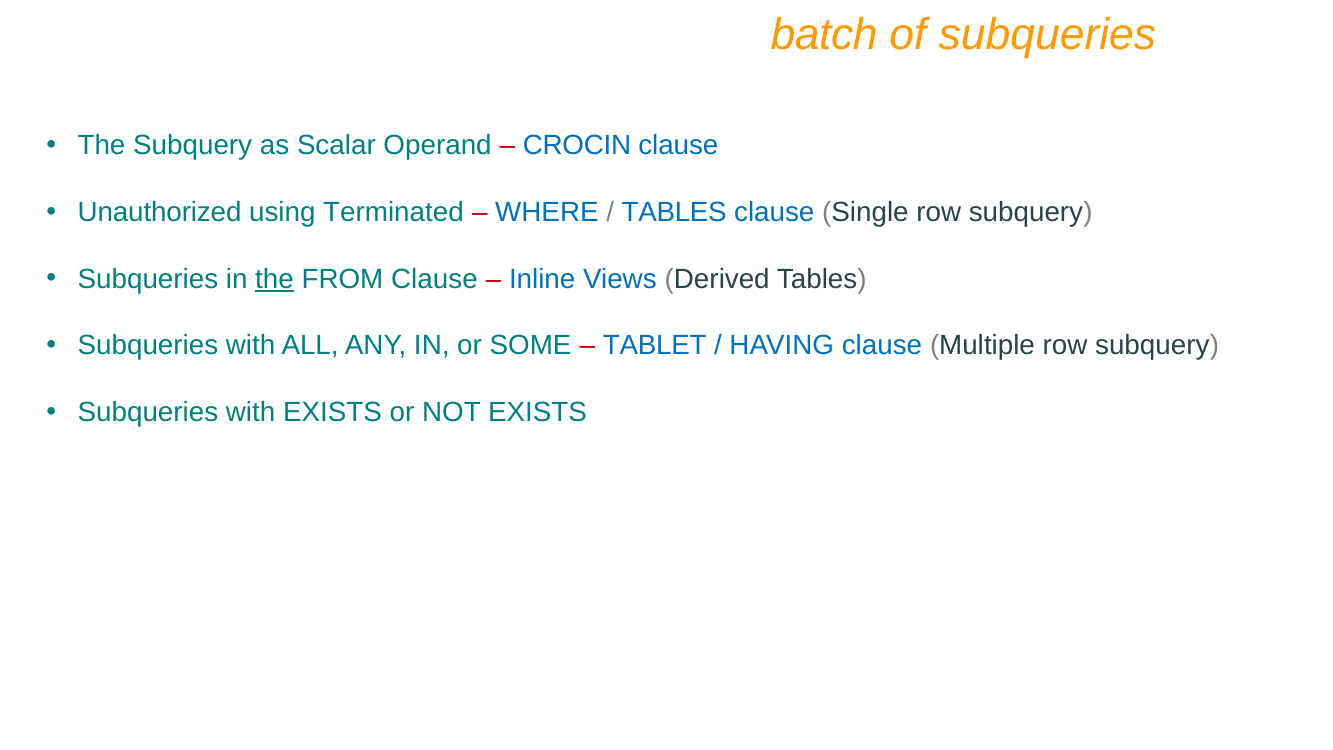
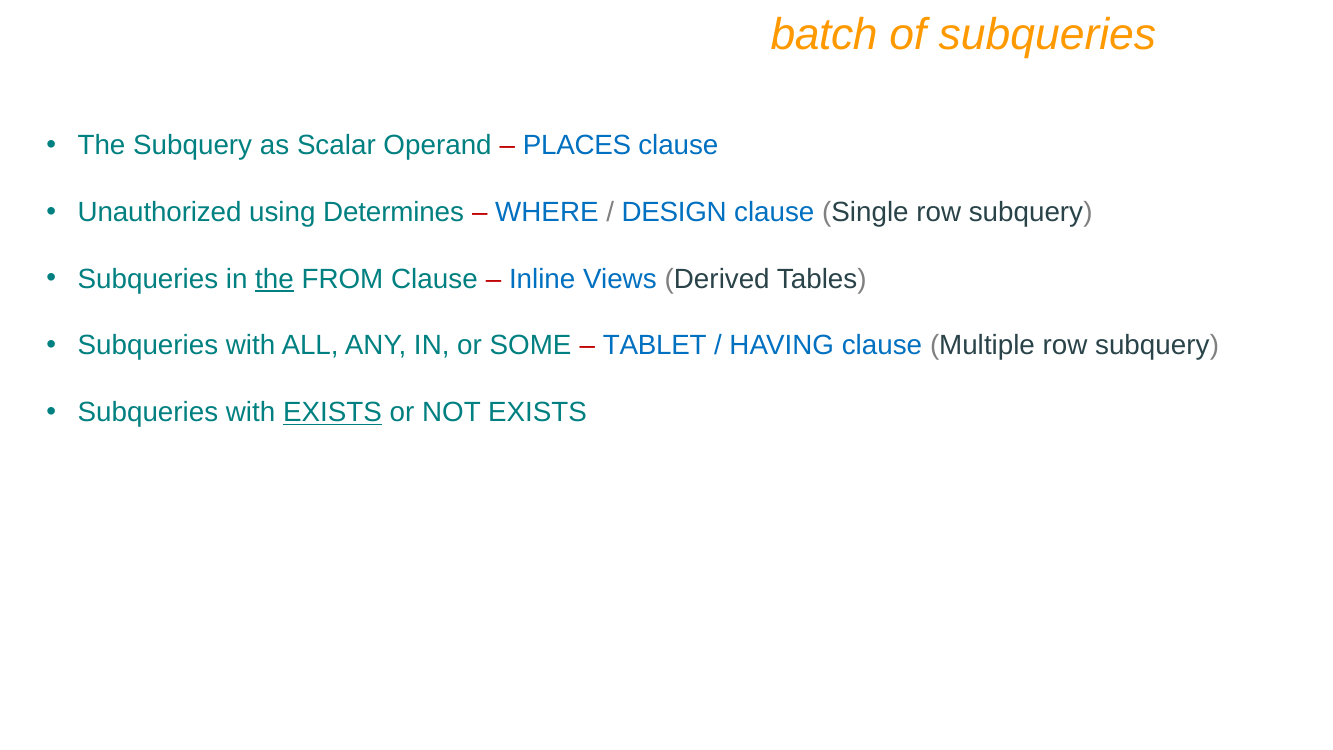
CROCIN: CROCIN -> PLACES (577, 146)
Terminated: Terminated -> Determines (394, 212)
TABLES: TABLES -> DESIGN (674, 212)
EXISTS underline: none -> present (332, 412)
